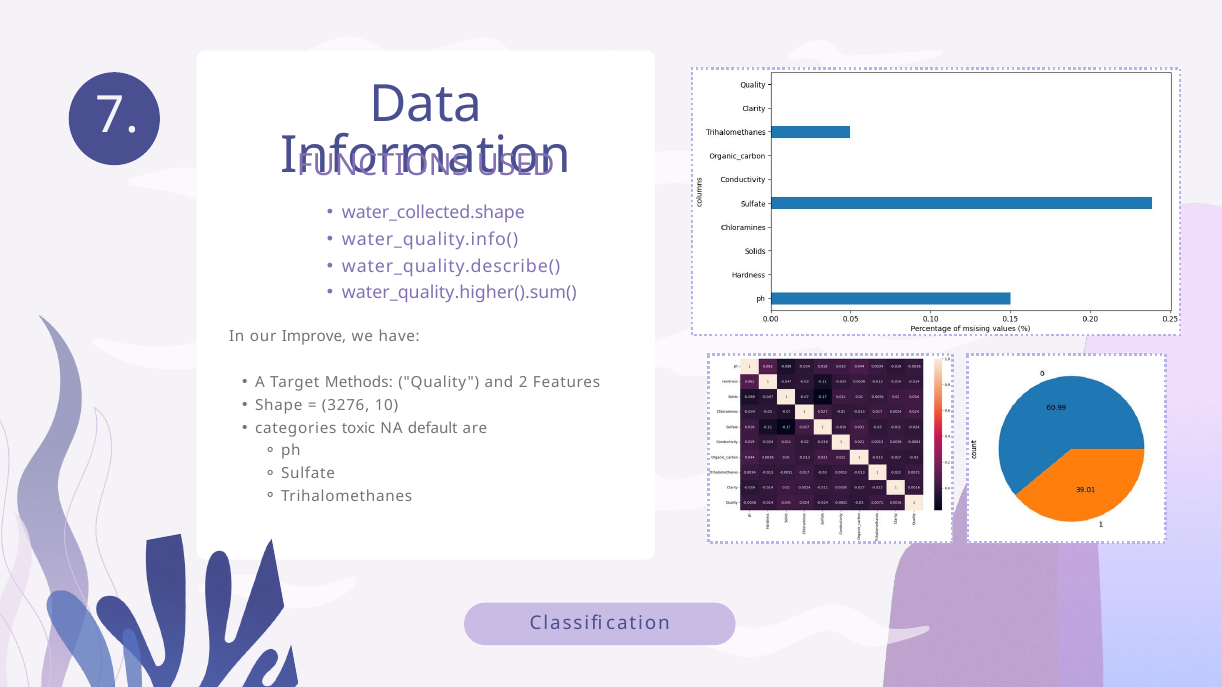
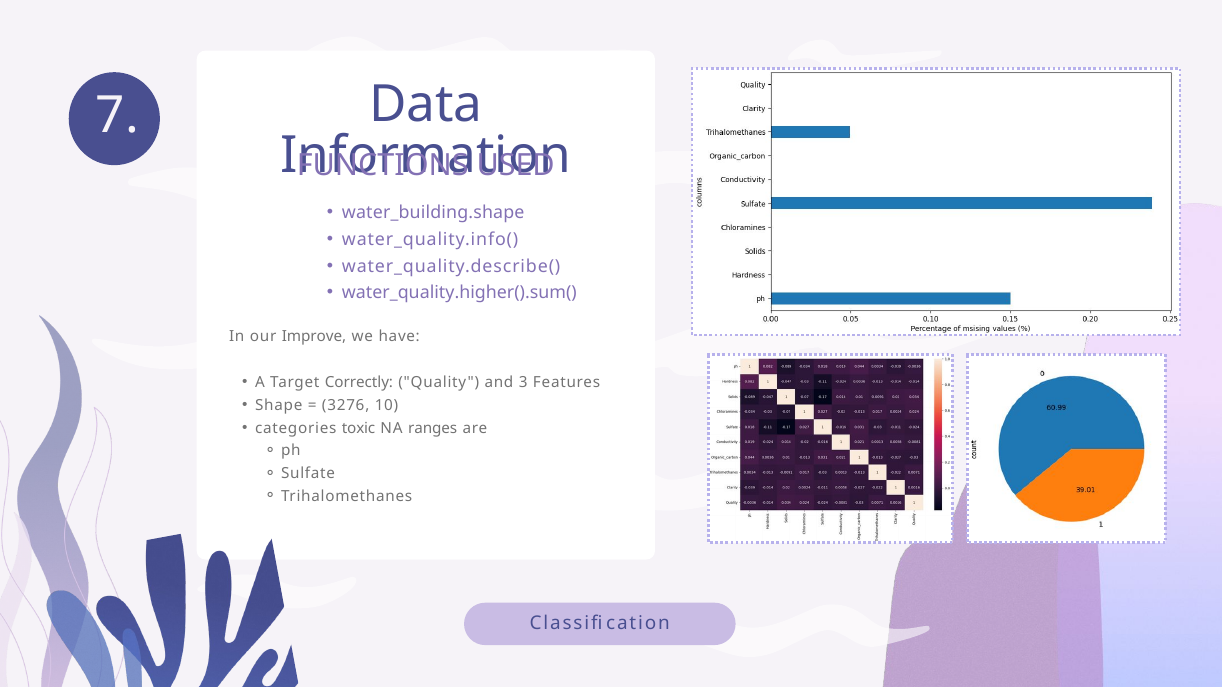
water_collected.shape: water_collected.shape -> water_building.shape (433, 213)
Methods: Methods -> Correctly (359, 382)
2: 2 -> 3 (523, 382)
default: default -> ranges (433, 428)
